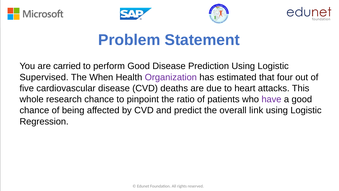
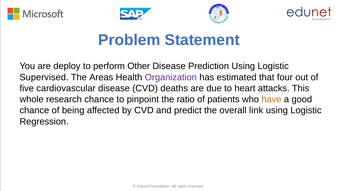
carried: carried -> deploy (67, 66)
perform Good: Good -> Other (139, 66)
When: When -> Areas (101, 77)
have colour: purple -> orange (271, 99)
